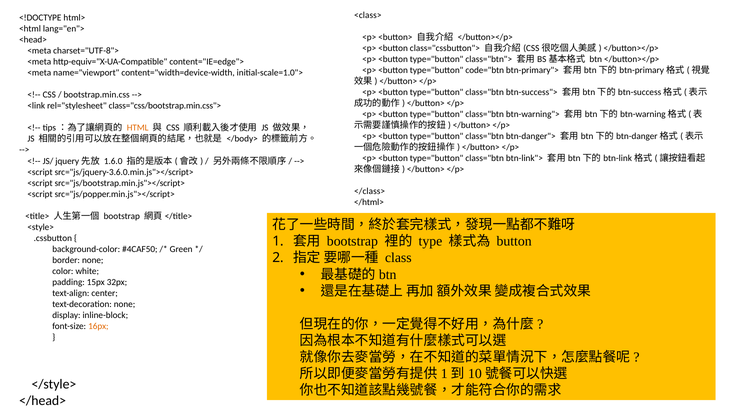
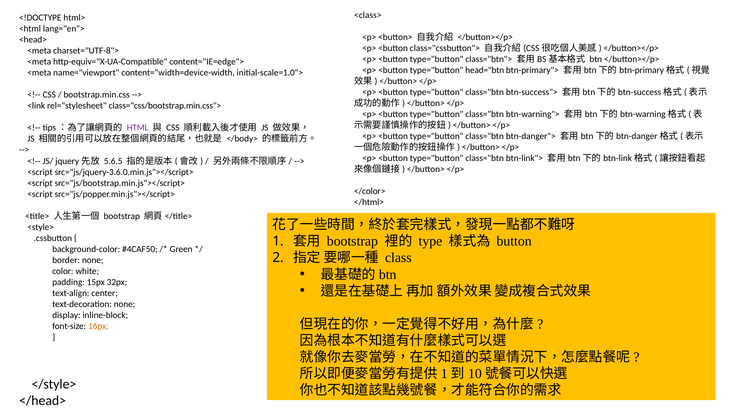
code="btn: code="btn -> head="btn (485, 70)
HTML colour: orange -> purple (138, 128)
1.6.0: 1.6.0 -> 5.6.5 (113, 161)
</class>: </class> -> </color> (370, 191)
